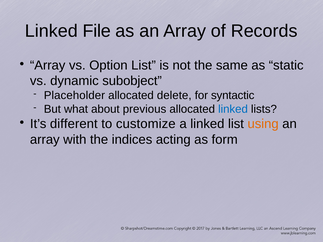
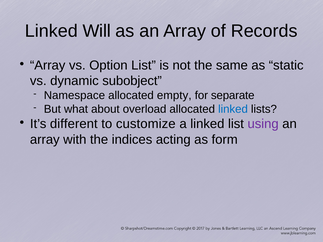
File: File -> Will (97, 31)
Placeholder: Placeholder -> Namespace (74, 96)
delete: delete -> empty (174, 96)
syntactic: syntactic -> separate (233, 96)
previous: previous -> overload (145, 109)
using colour: orange -> purple (263, 124)
